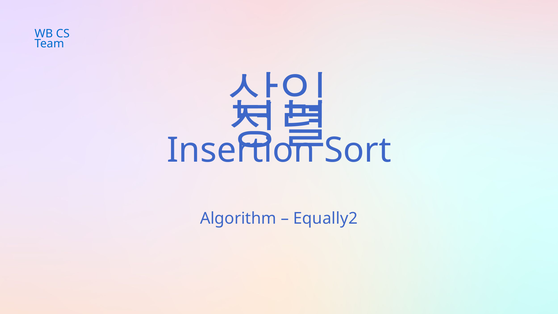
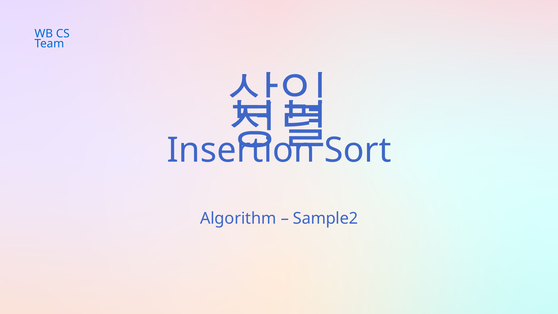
Equally2: Equally2 -> Sample2 (326, 218)
